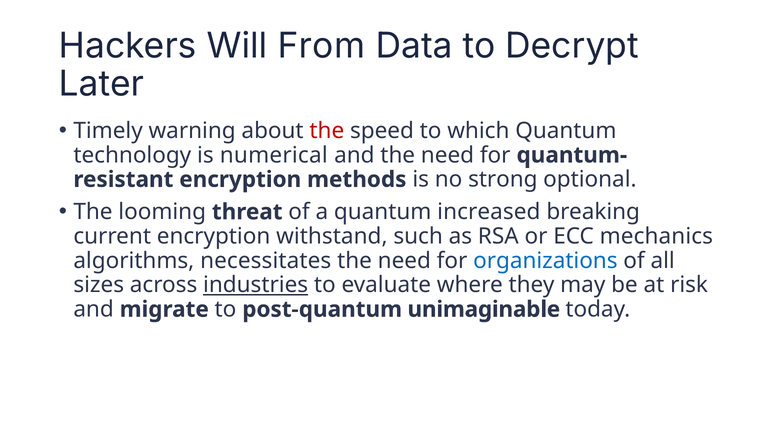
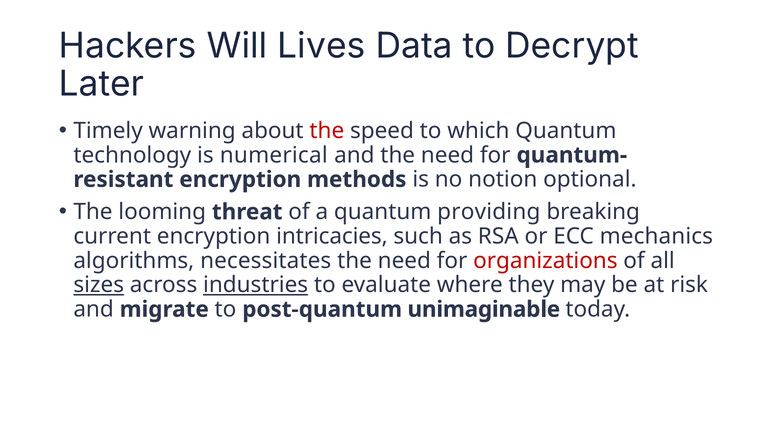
From: From -> Lives (321, 46)
strong: strong -> notion (503, 179)
increased: increased -> providing (489, 212)
withstand: withstand -> intricacies (332, 236)
organizations colour: blue -> red (545, 261)
sizes underline: none -> present (99, 285)
